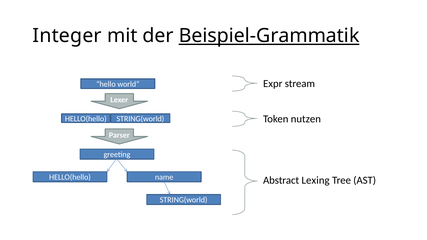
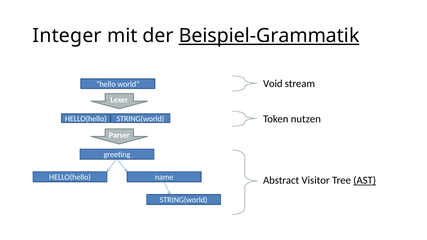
Expr: Expr -> Void (273, 84)
Lexing: Lexing -> Visitor (316, 181)
AST underline: none -> present (365, 181)
